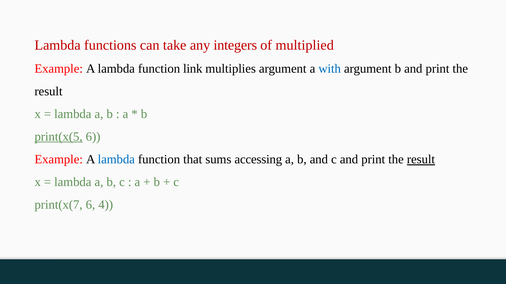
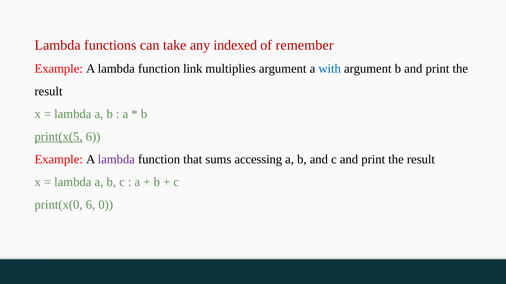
integers: integers -> indexed (235, 45)
multiplied: multiplied -> remember (305, 45)
lambda colour: blue -> purple (116, 160)
result underline: present -> none (421, 160)
print(x(7: print(x(7 -> print(x(0 (59, 205)
4: 4 -> 0 (106, 205)
